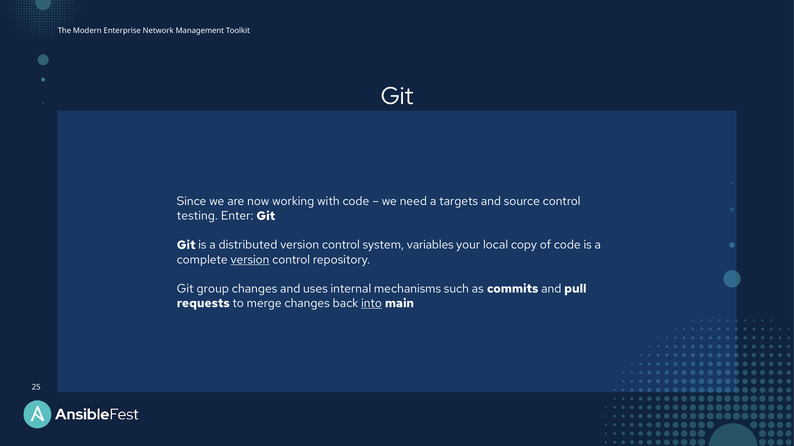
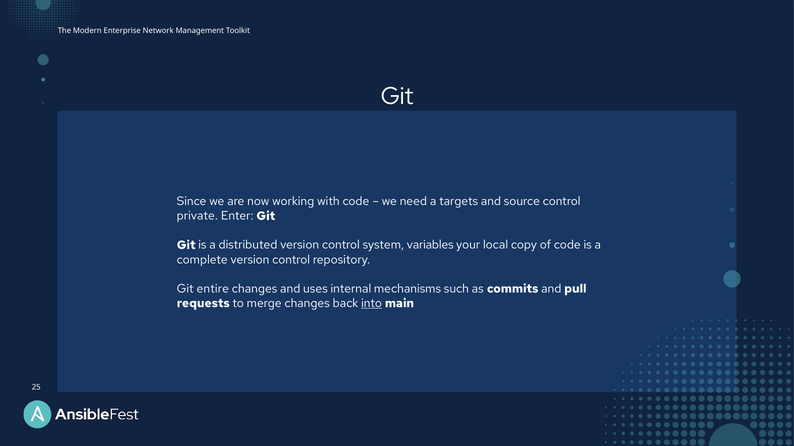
testing: testing -> private (197, 216)
version underline: present -> none (250, 260)
group: group -> entire (213, 289)
